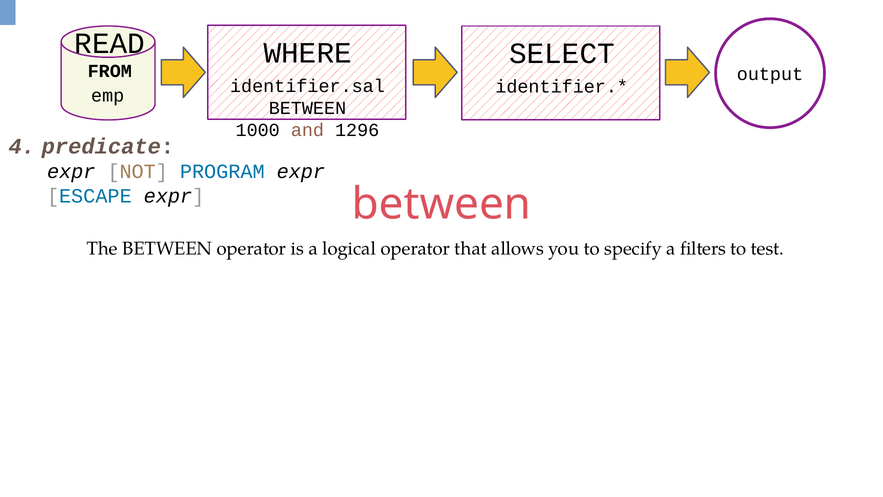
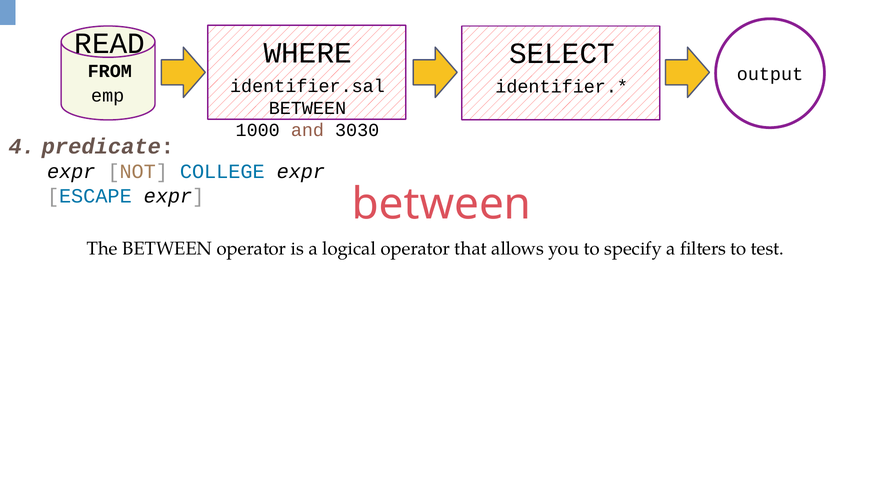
1296: 1296 -> 3030 (357, 130)
PROGRAM: PROGRAM -> COLLEGE (222, 172)
